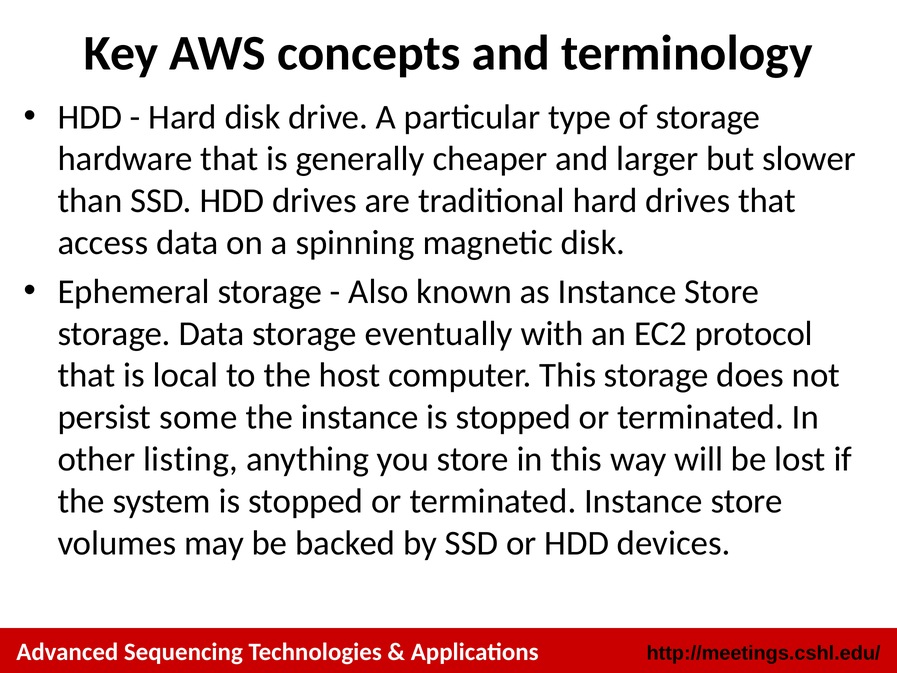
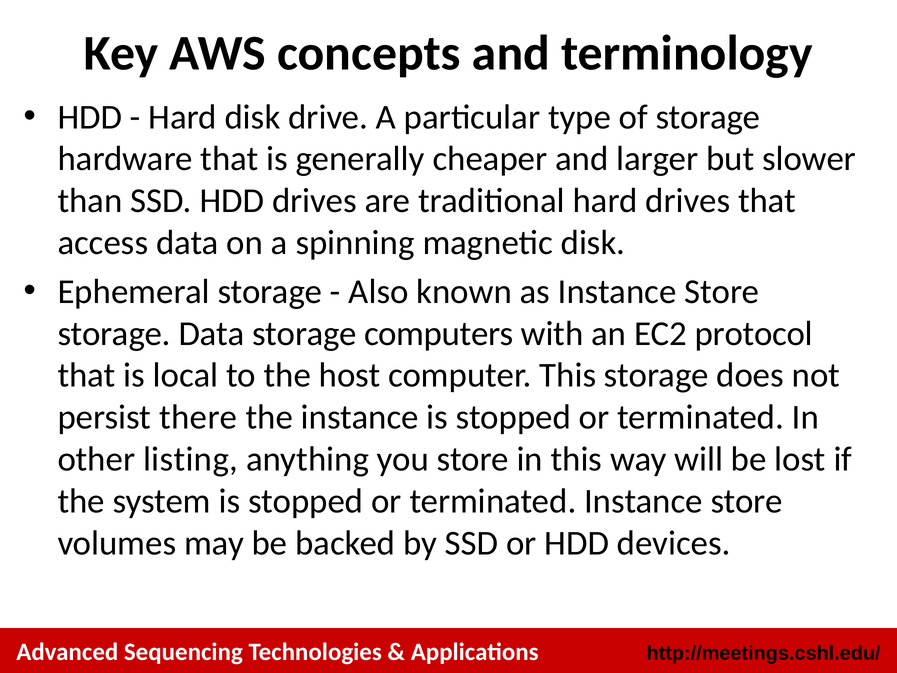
eventually: eventually -> computers (439, 333)
some: some -> there (198, 417)
